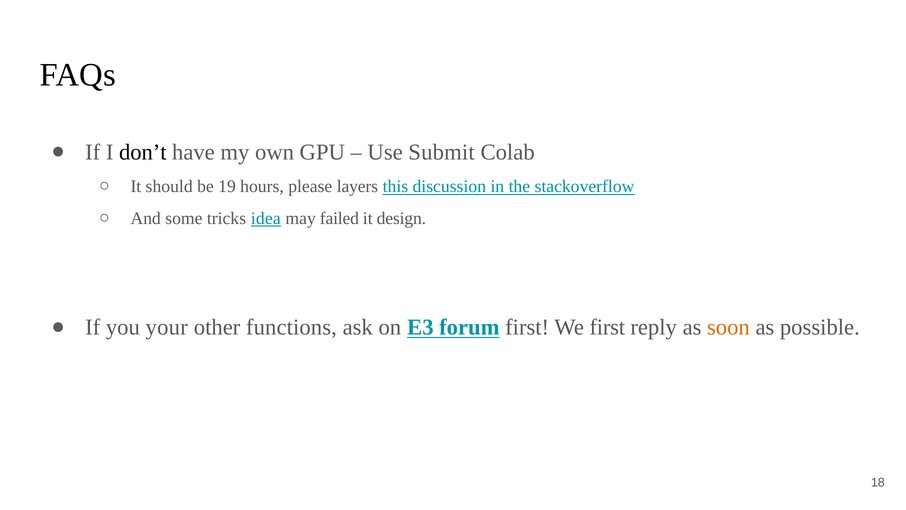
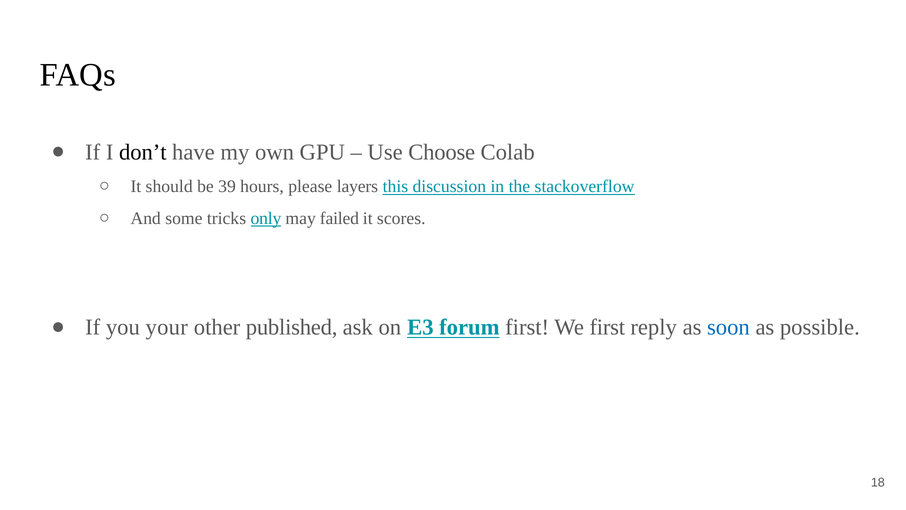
Submit: Submit -> Choose (442, 152)
19: 19 -> 39 (227, 186)
idea: idea -> only (266, 218)
design: design -> scores (401, 218)
functions: functions -> published (292, 327)
soon colour: orange -> blue (728, 327)
